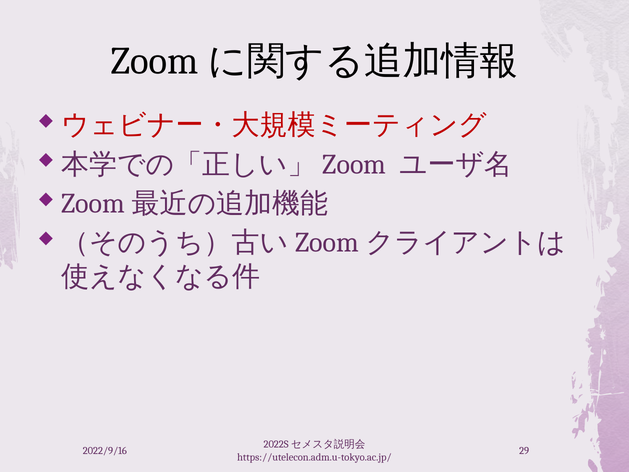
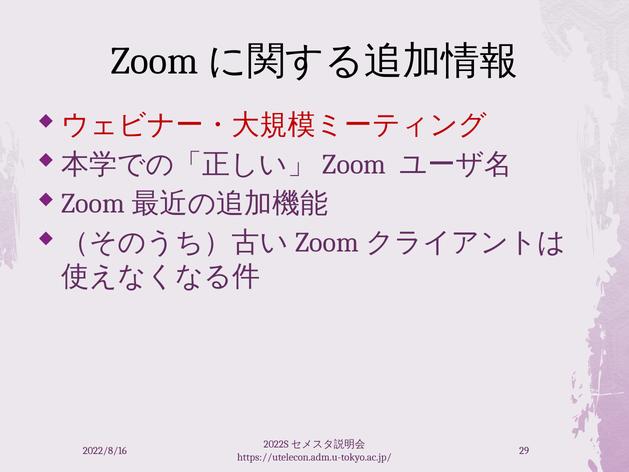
2022/9/16: 2022/9/16 -> 2022/8/16 (105, 451)
